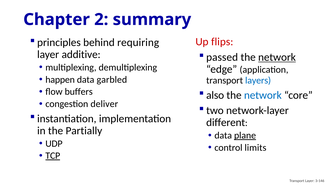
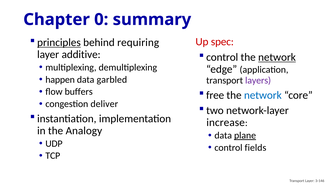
2: 2 -> 0 (101, 20)
principles underline: none -> present (59, 43)
flips: flips -> spec (222, 42)
passed: passed -> control (222, 57)
layers colour: blue -> purple (258, 81)
also: also -> free (215, 95)
different: different -> increase (226, 123)
Partially: Partially -> Analogy (84, 131)
limits: limits -> fields (255, 148)
TCP underline: present -> none (53, 156)
